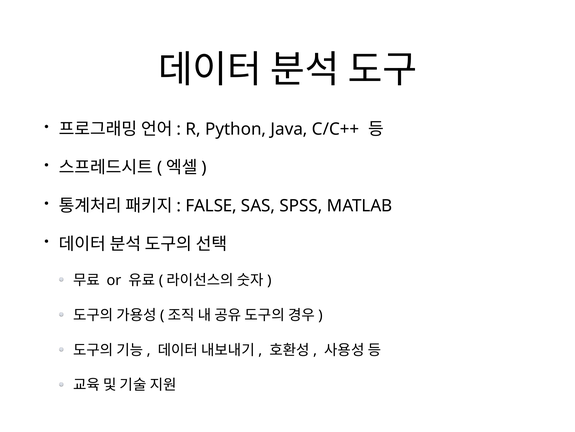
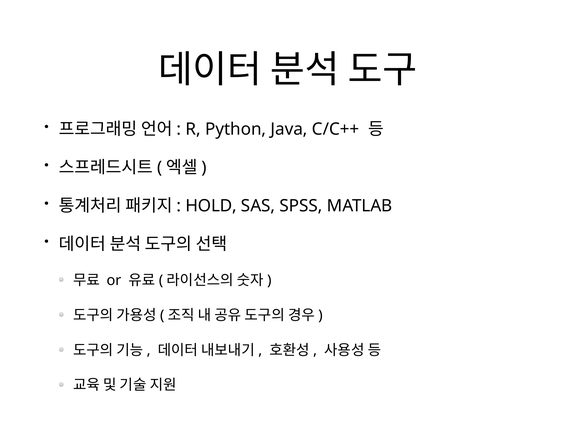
FALSE: FALSE -> HOLD (211, 205)
